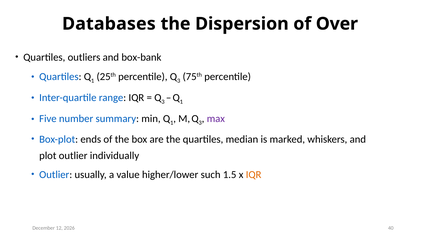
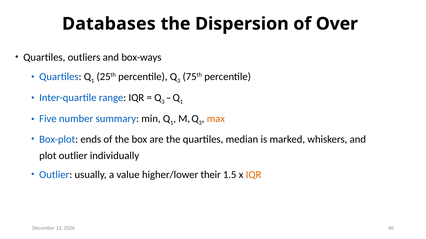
box-bank: box-bank -> box-ways (141, 57)
max colour: purple -> orange (216, 119)
such: such -> their (211, 175)
